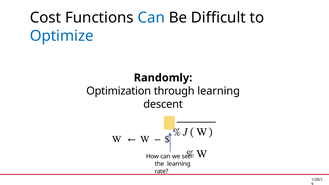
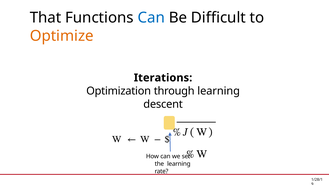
Cost: Cost -> That (45, 18)
Optimize colour: blue -> orange (62, 36)
Randomly: Randomly -> Iterations (163, 78)
